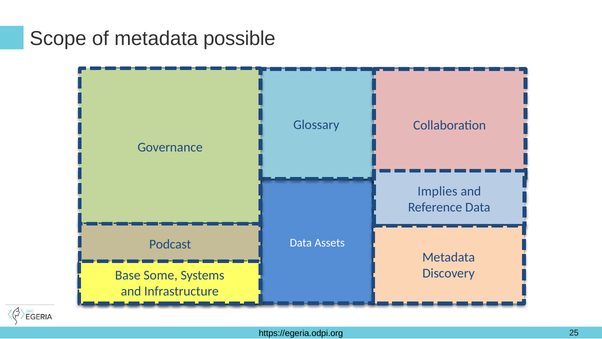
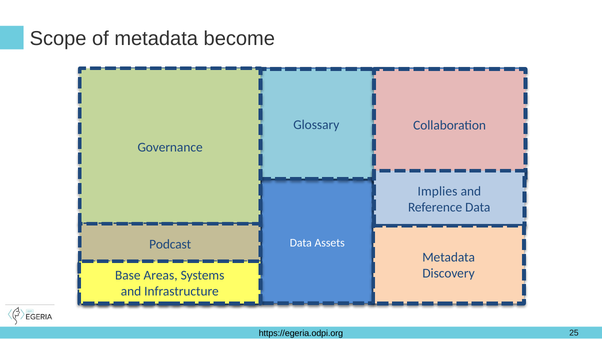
possible: possible -> become (239, 39)
Some: Some -> Areas (161, 275)
